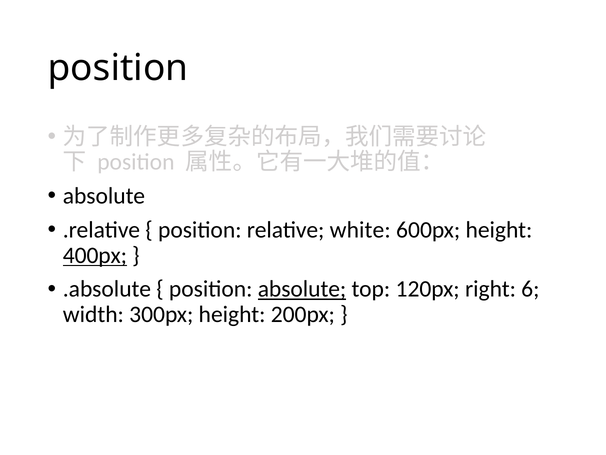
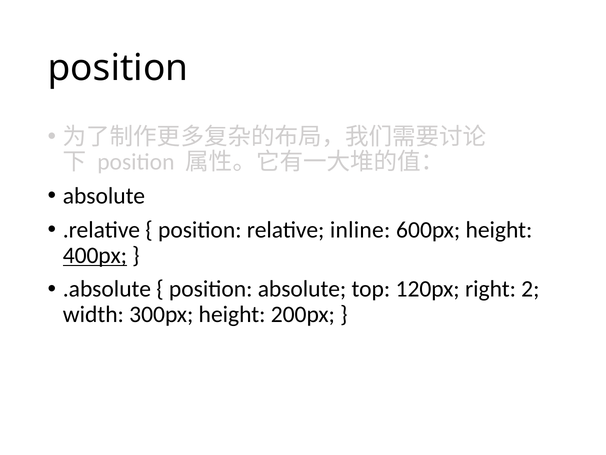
white: white -> inline (360, 230)
absolute underline: present -> none (302, 289)
6: 6 -> 2 (530, 289)
